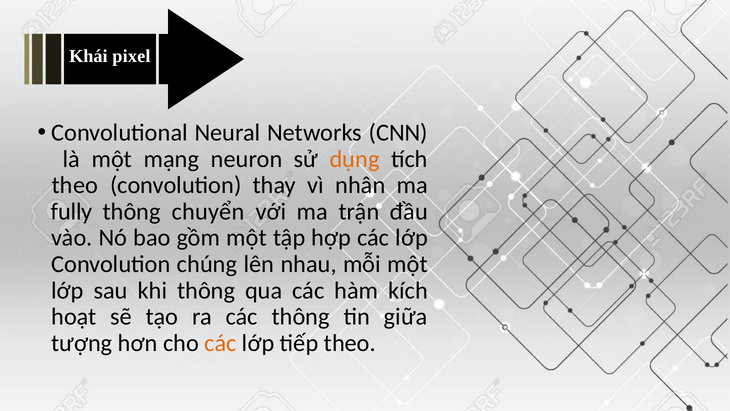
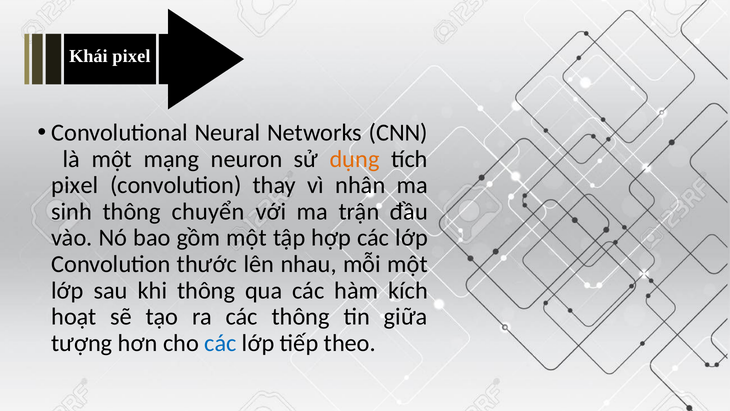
theo: theo -> pixel (75, 185)
fully: fully -> sinh (72, 211)
chúng: chúng -> thước (207, 264)
các colour: orange -> blue (220, 343)
